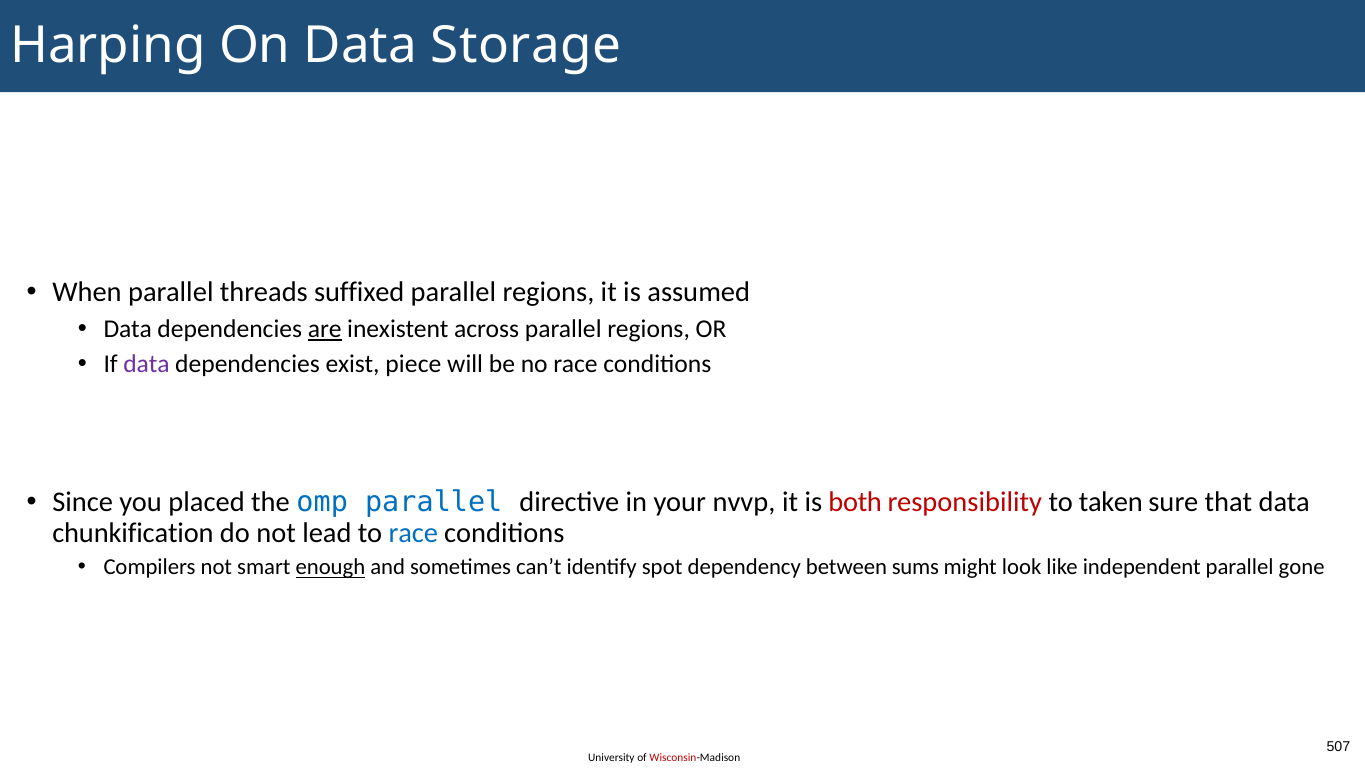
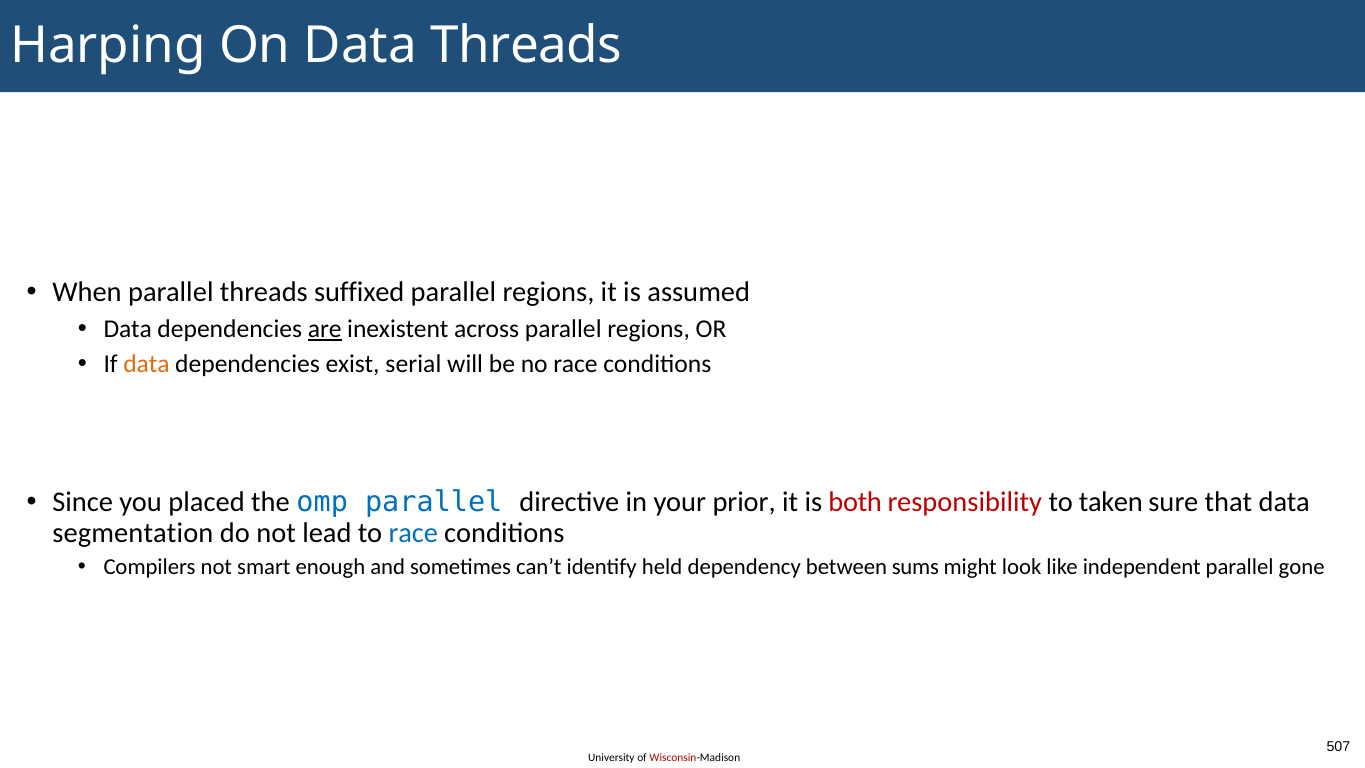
Data Storage: Storage -> Threads (526, 46)
data colour: purple -> orange (147, 364)
piece: piece -> serial (413, 364)
nvvp: nvvp -> prior (744, 502)
chunkification: chunkification -> segmentation (133, 533)
enough underline: present -> none (330, 567)
spot: spot -> held (662, 567)
